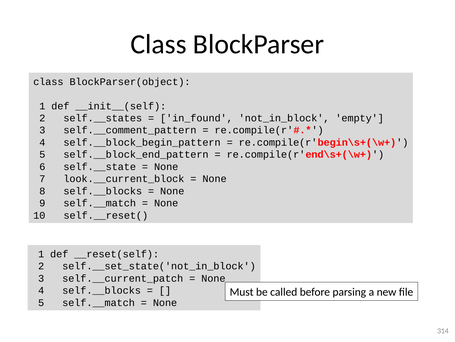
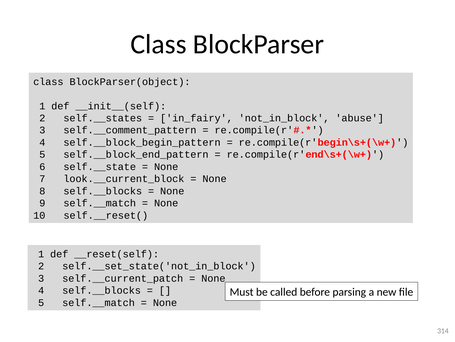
in_found: in_found -> in_fairy (196, 118)
empty: empty -> abuse (360, 118)
